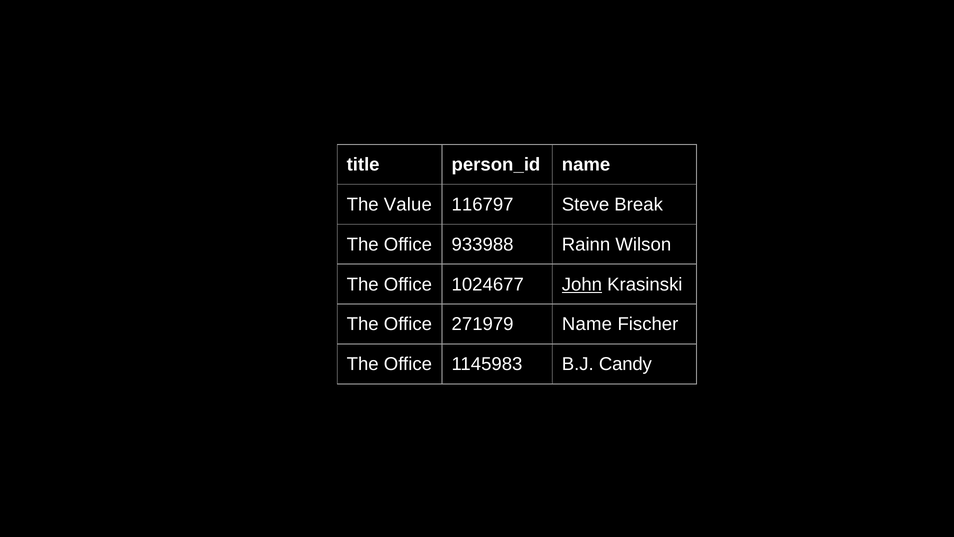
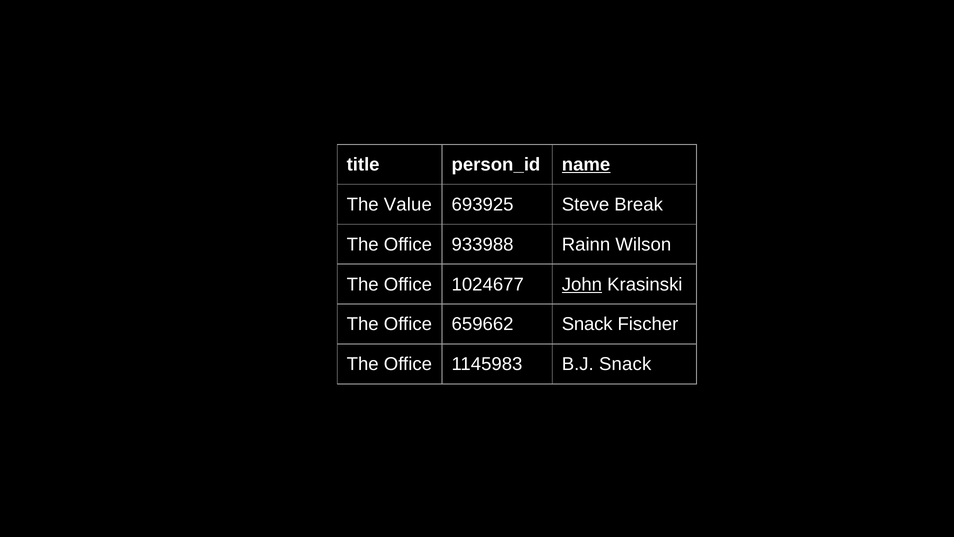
name underline: none -> present (586, 165)
116797: 116797 -> 693925 (483, 204)
271979: 271979 -> 659662 (483, 324)
Name: Name -> Snack (587, 324)
B.J Candy: Candy -> Snack (625, 364)
